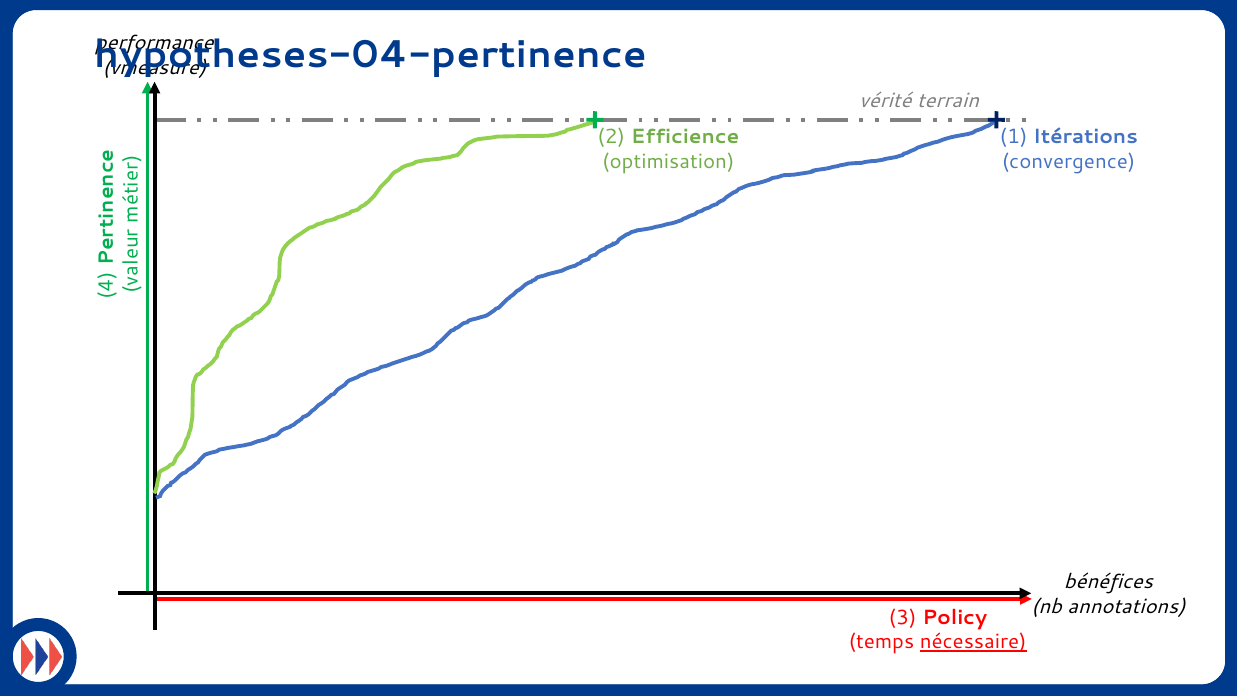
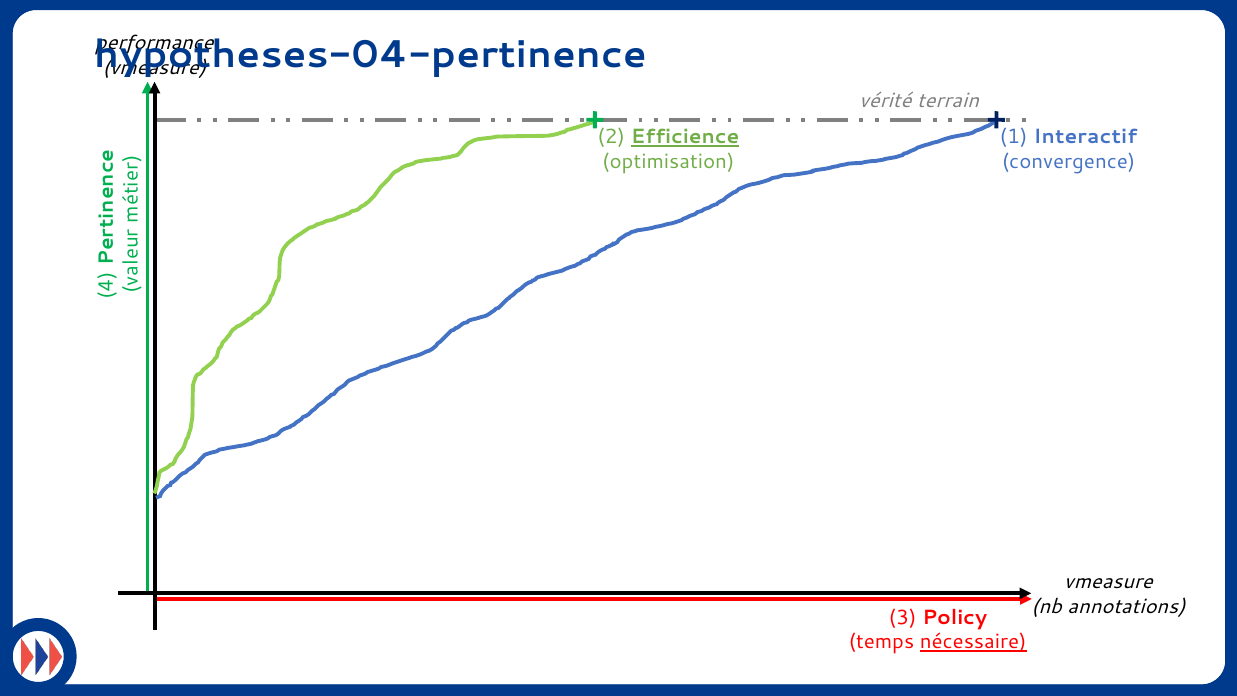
Efficience underline: none -> present (685, 137)
Itérations: Itérations -> Interactif (1085, 137)
bénéfices: bénéfices -> vmeasure (1108, 582)
